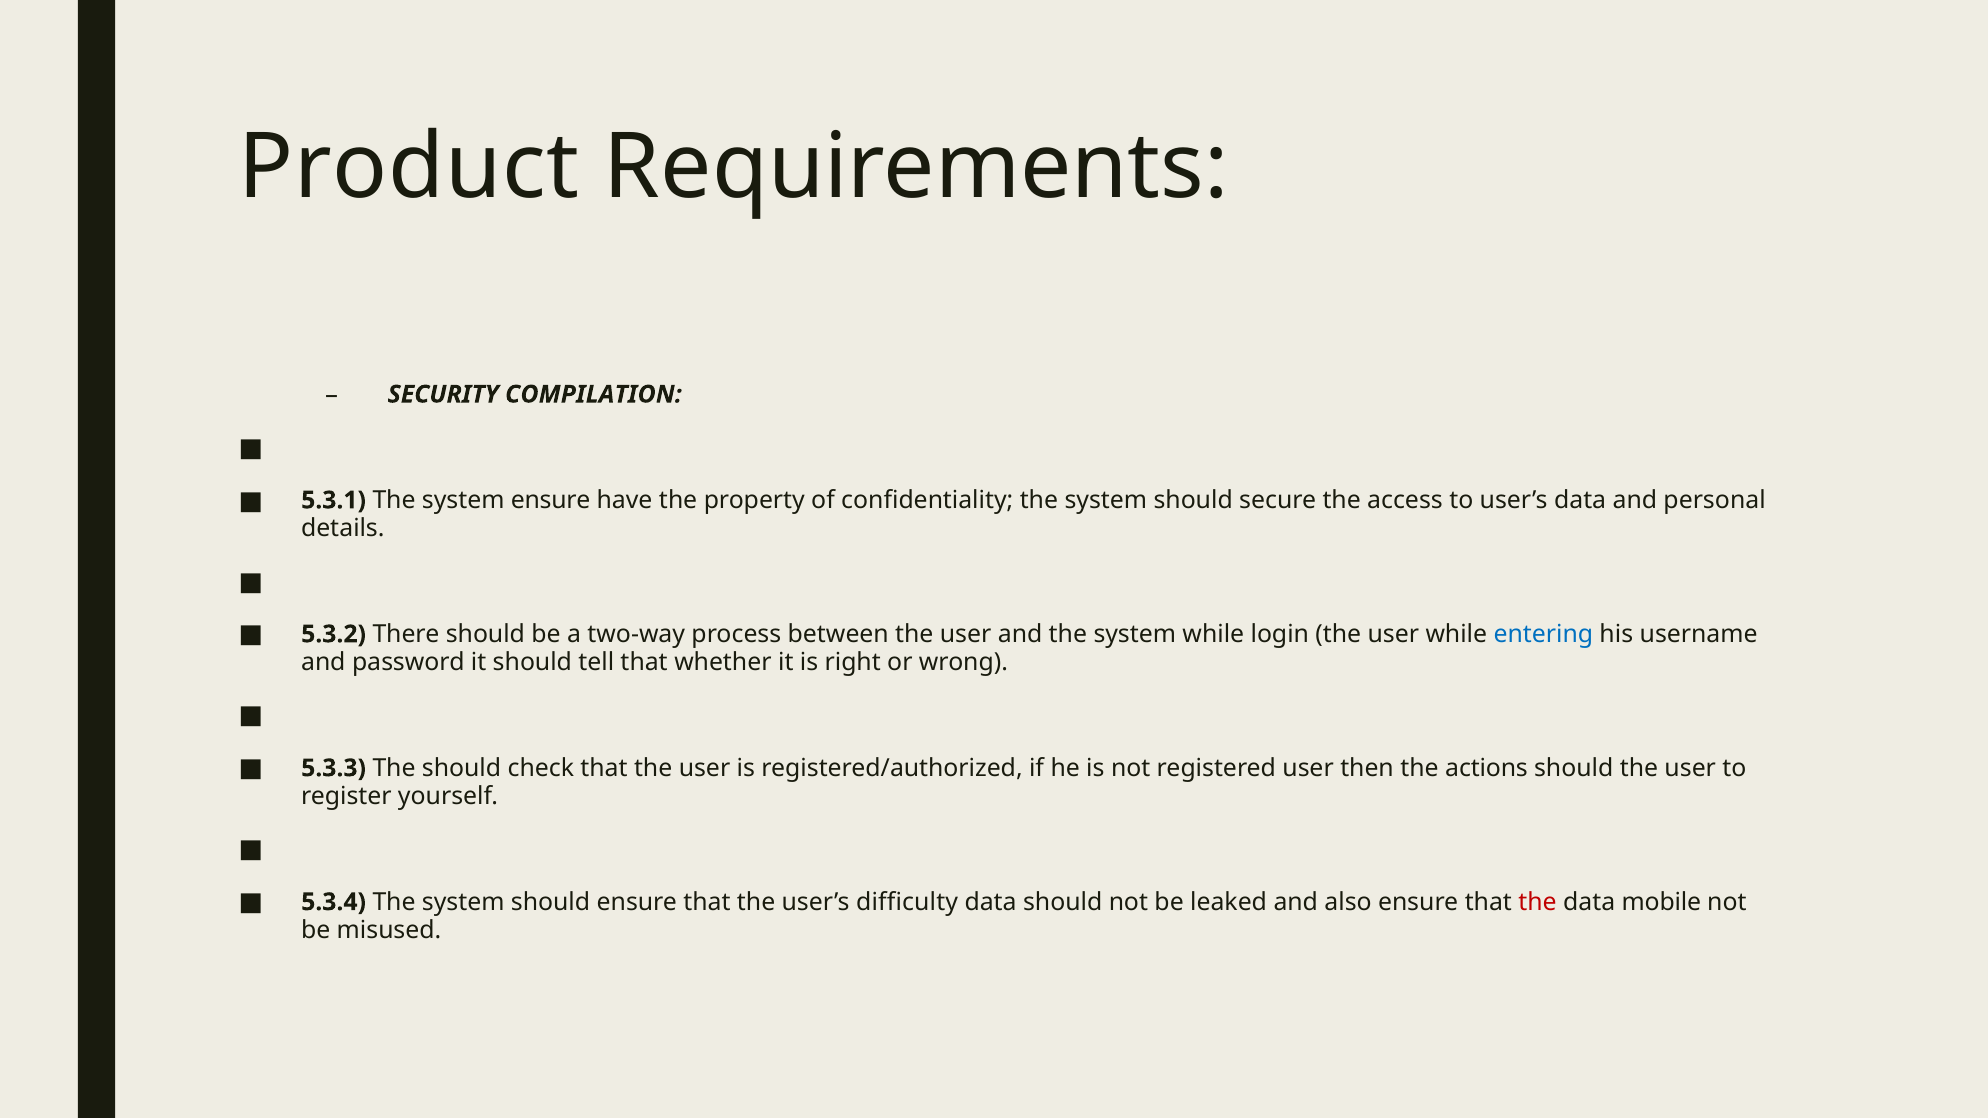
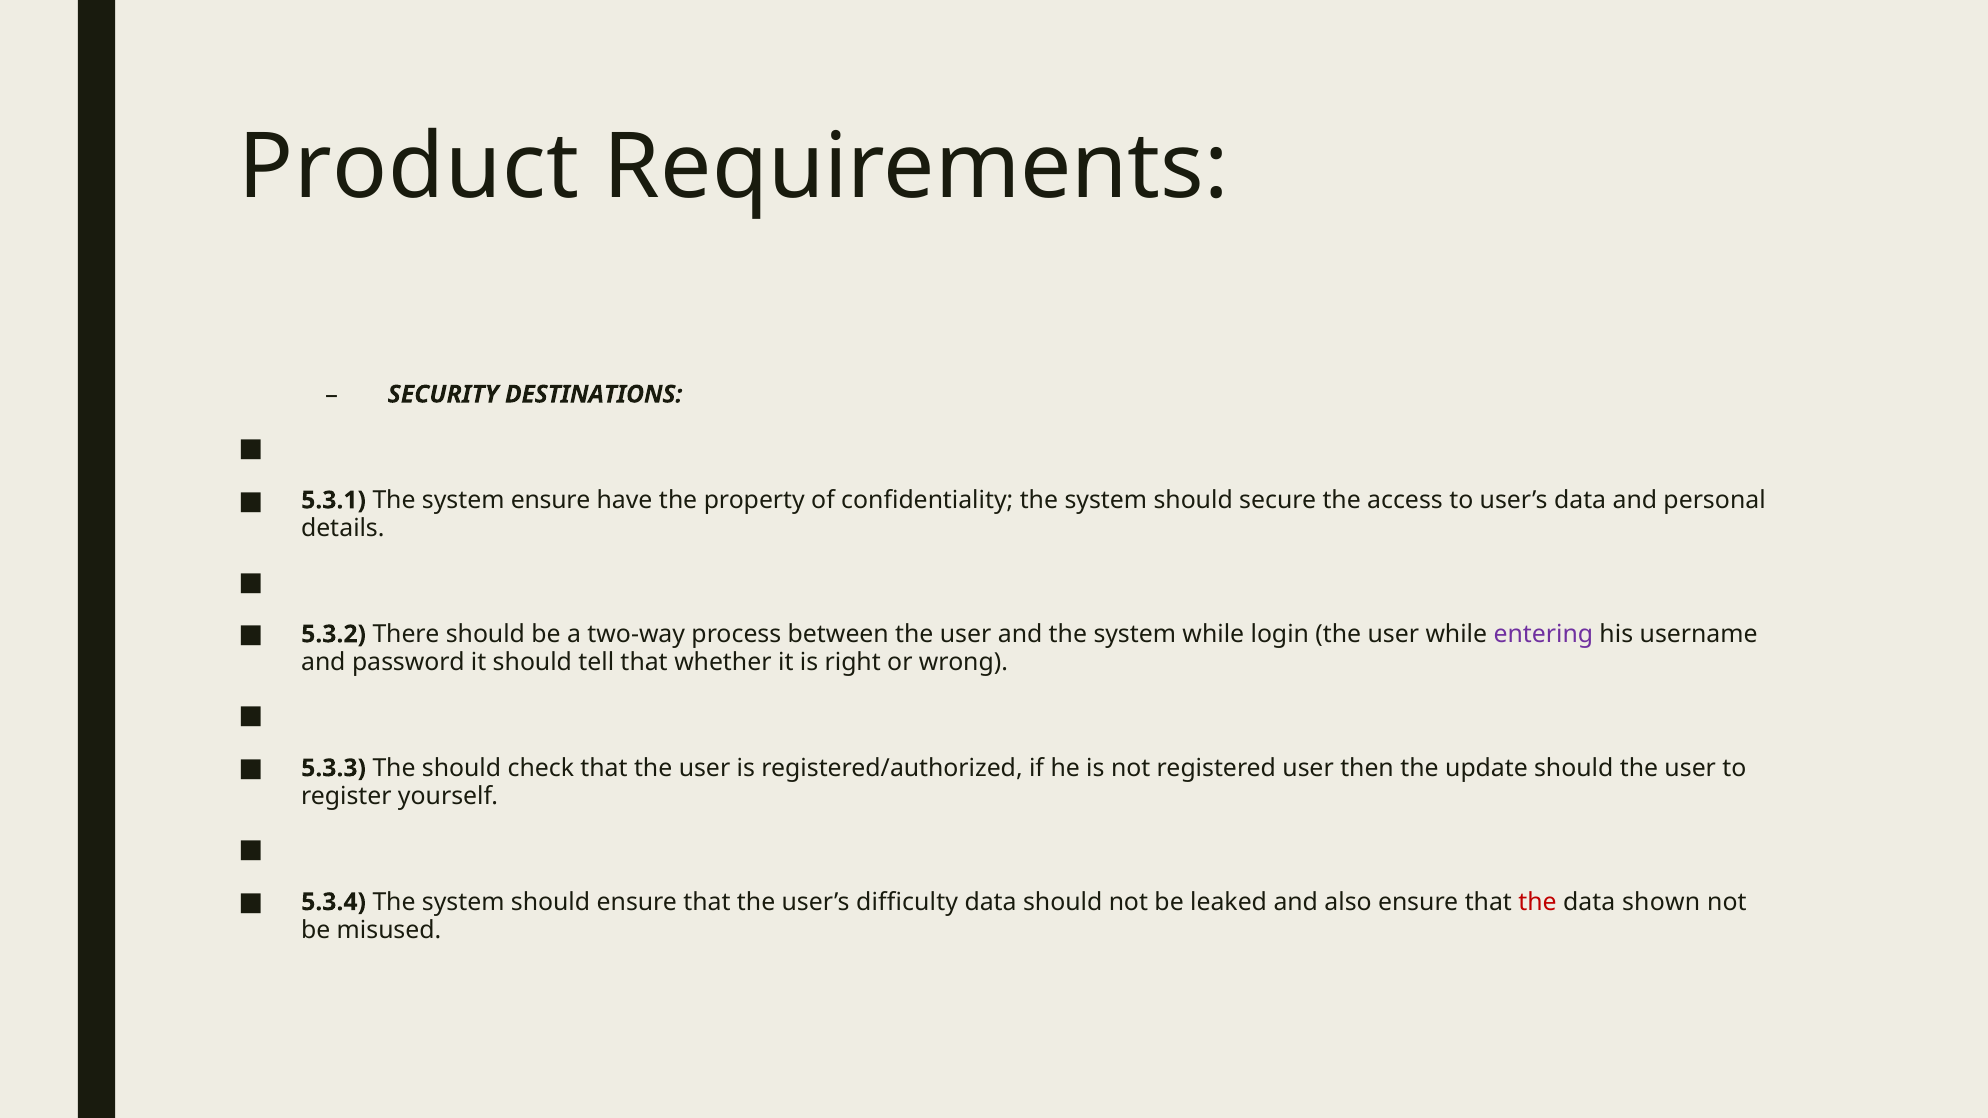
COMPILATION: COMPILATION -> DESTINATIONS (594, 394)
entering colour: blue -> purple (1543, 634)
actions: actions -> update (1487, 768)
mobile: mobile -> shown (1661, 902)
